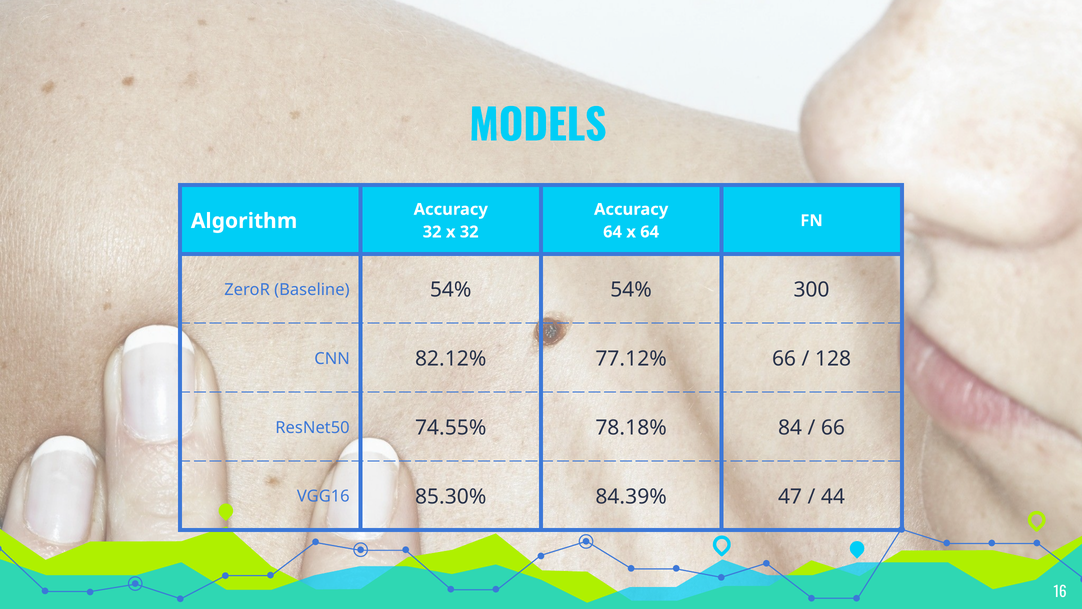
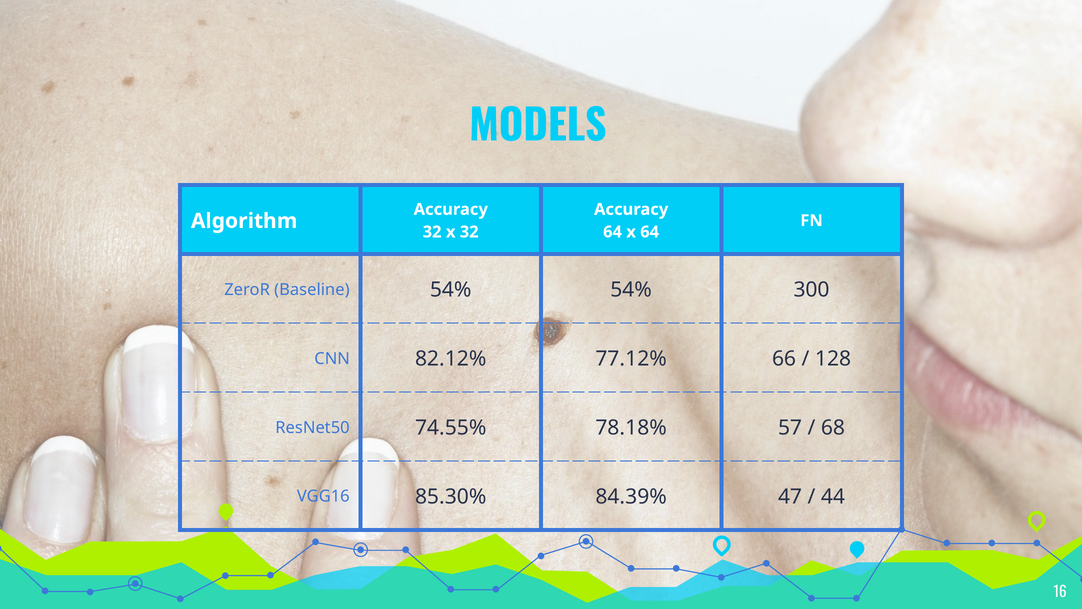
84: 84 -> 57 (790, 428)
66: 66 -> 68 (833, 428)
